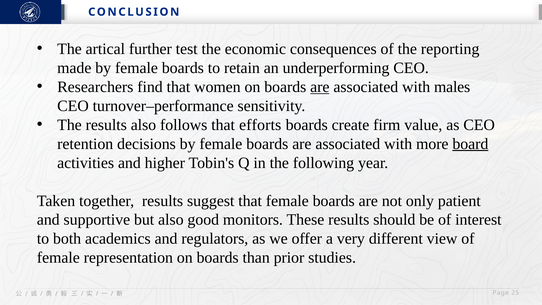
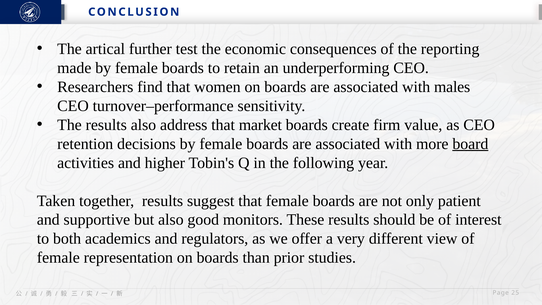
are underline: present -> none (320, 87)
follows: follows -> address (184, 125)
efforts: efforts -> market (260, 125)
